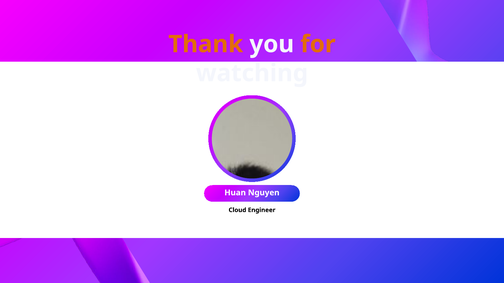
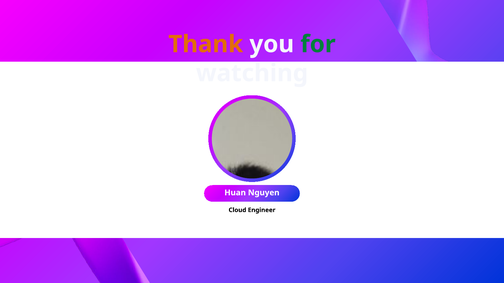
for colour: orange -> green (318, 44)
